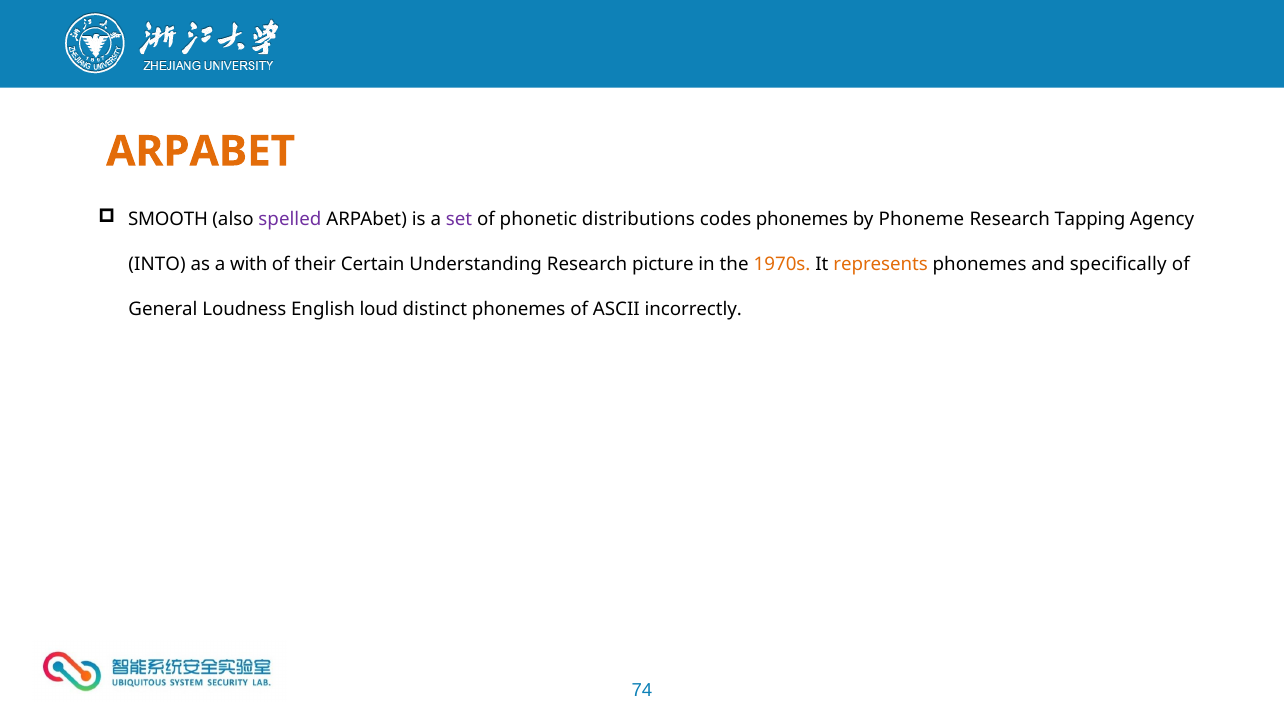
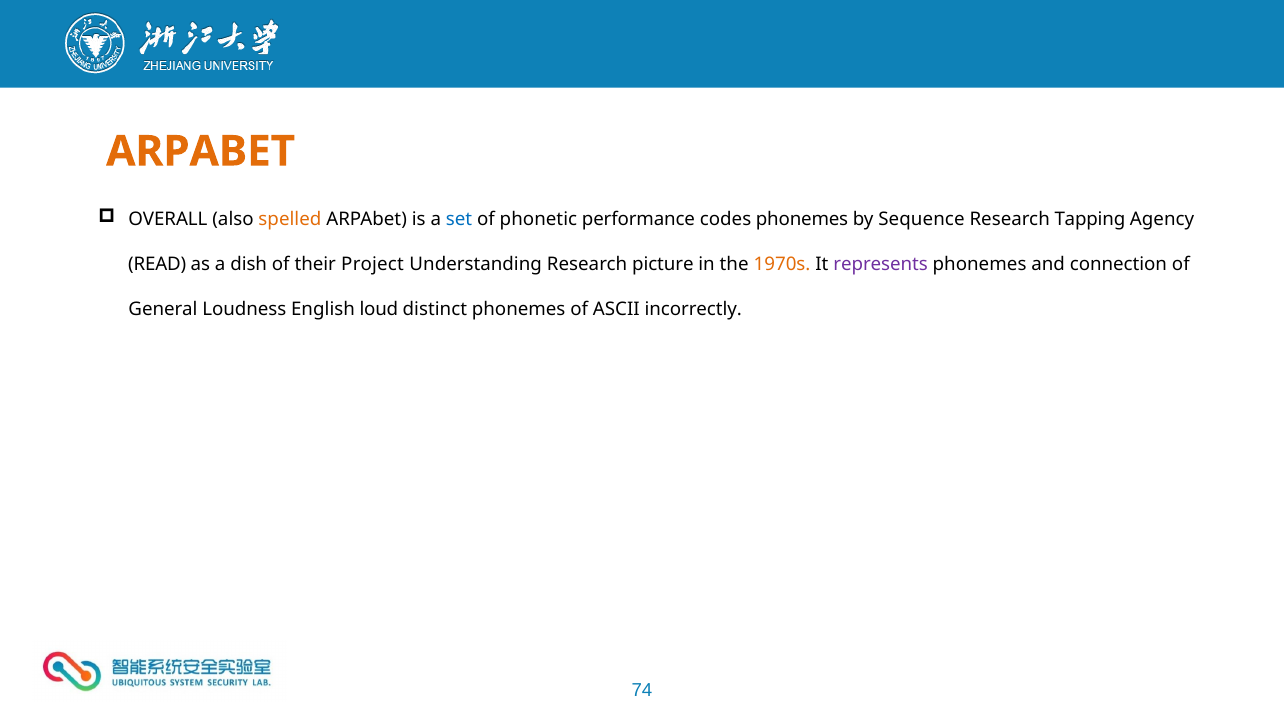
SMOOTH: SMOOTH -> OVERALL (168, 219)
spelled colour: purple -> orange (290, 219)
set colour: purple -> blue (459, 219)
distributions: distributions -> performance (638, 219)
Phoneme: Phoneme -> Sequence (921, 219)
INTO: INTO -> READ (157, 264)
with: with -> dish (249, 264)
Certain: Certain -> Project (373, 264)
represents colour: orange -> purple (881, 264)
specifically: specifically -> connection (1118, 264)
